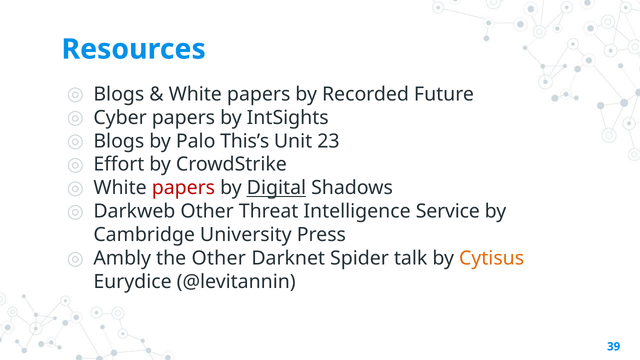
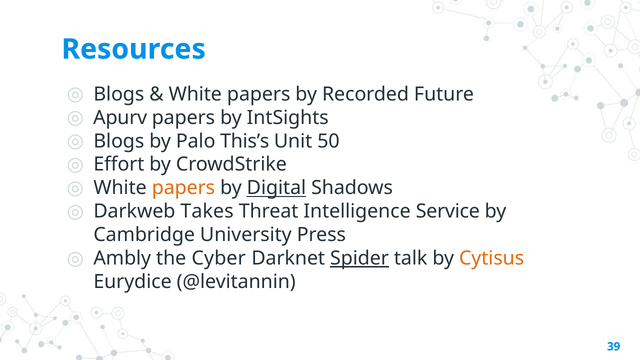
Cyber: Cyber -> Apurv (120, 118)
23: 23 -> 50 (328, 141)
papers colour: red -> orange (183, 188)
Darkweb Other: Other -> Takes (207, 211)
the Other: Other -> Cyber (219, 258)
Spider underline: none -> present (360, 258)
